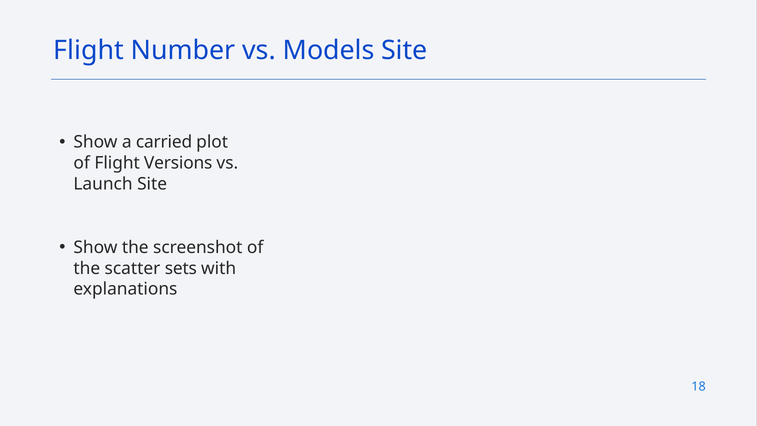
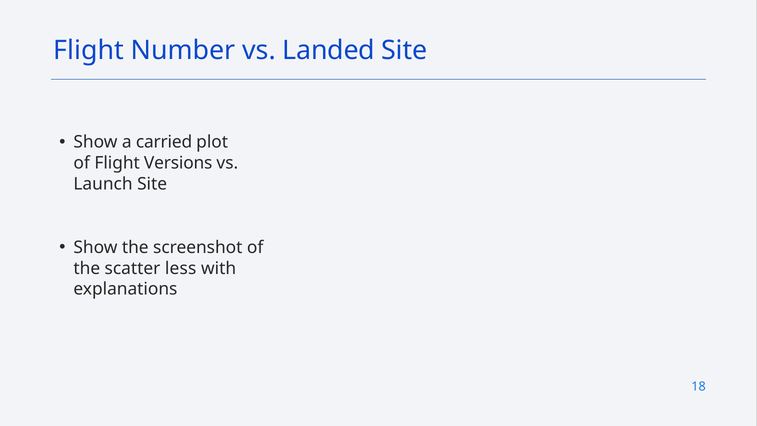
Models: Models -> Landed (329, 51)
sets: sets -> less (181, 268)
